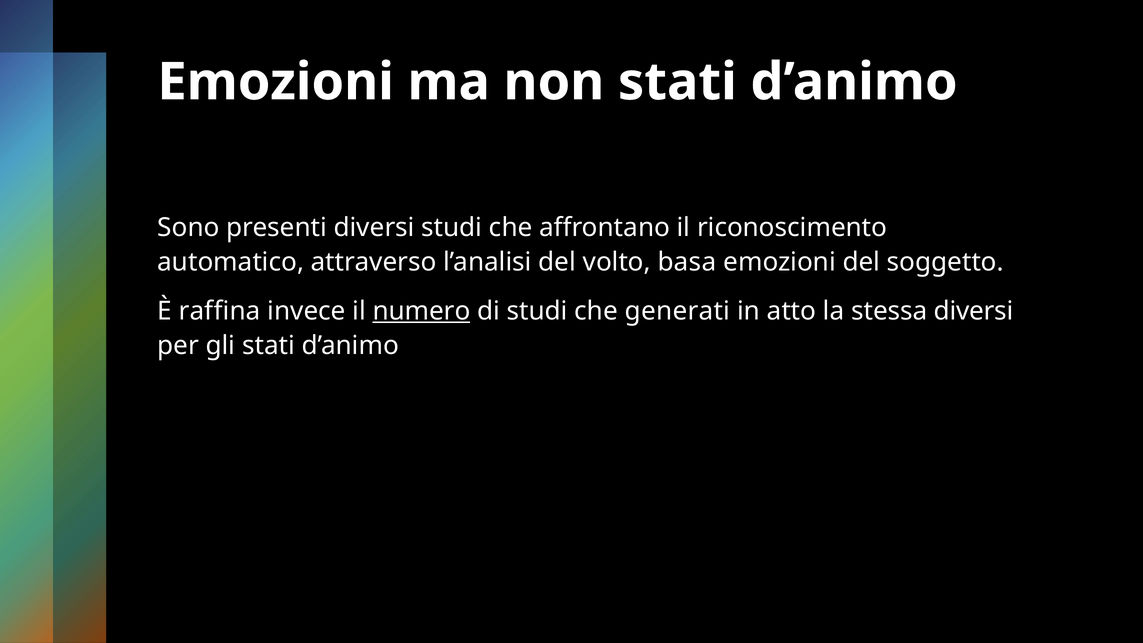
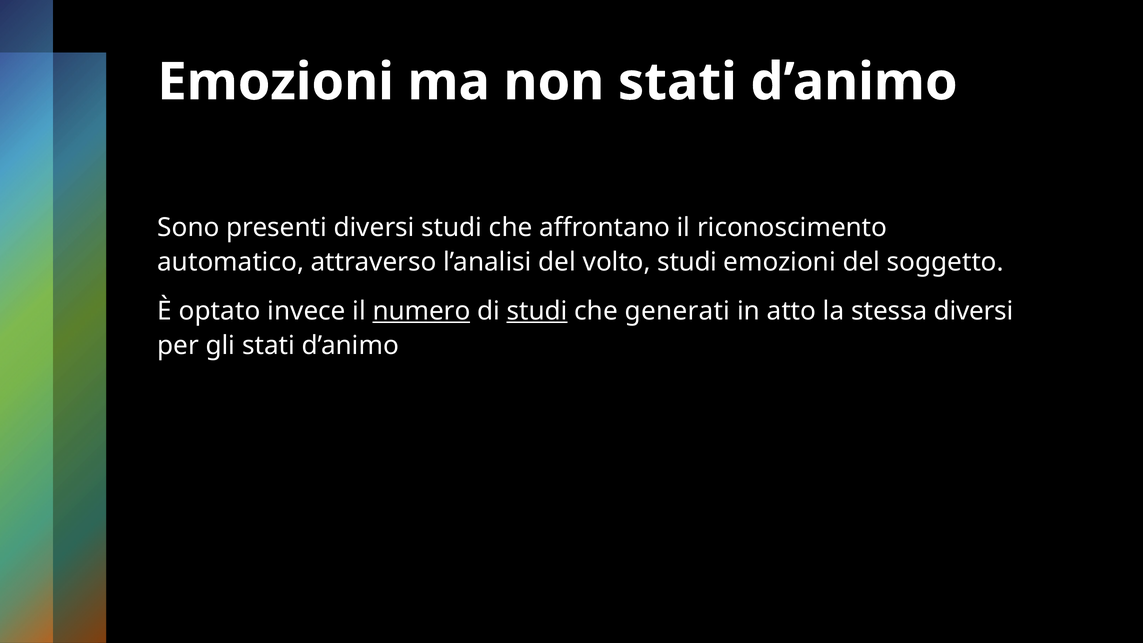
volto basa: basa -> studi (687, 262)
raffina: raffina -> optato (220, 311)
studi underline: none -> present (537, 311)
